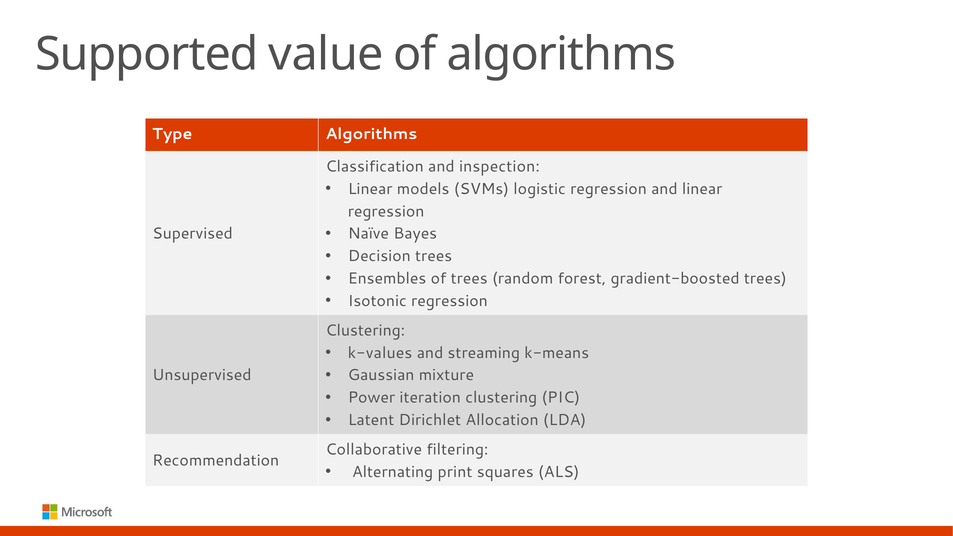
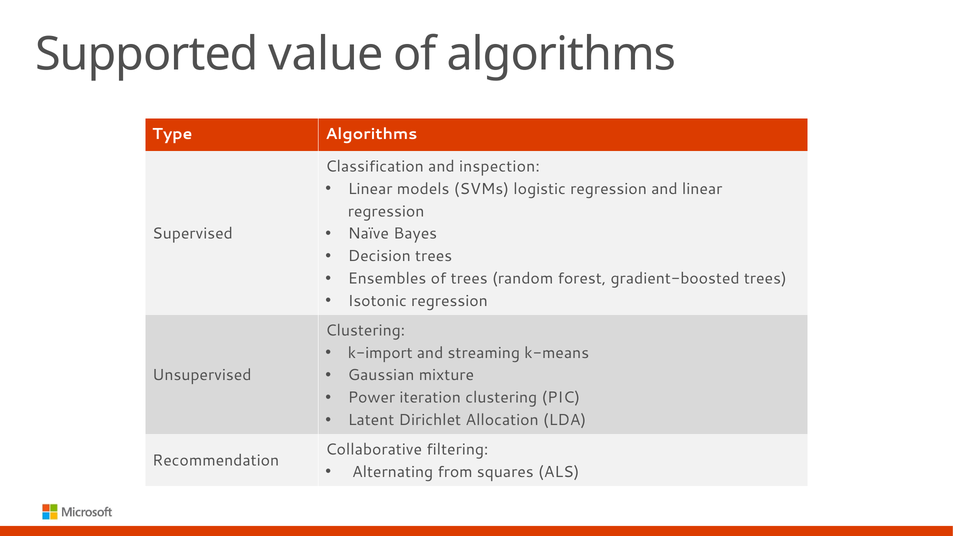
k-values: k-values -> k-import (380, 353)
print: print -> from (455, 472)
